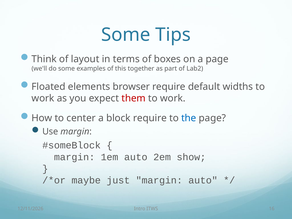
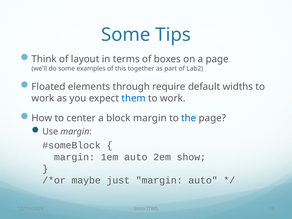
browser: browser -> through (131, 87)
them colour: red -> blue (134, 98)
block require: require -> margin (150, 118)
